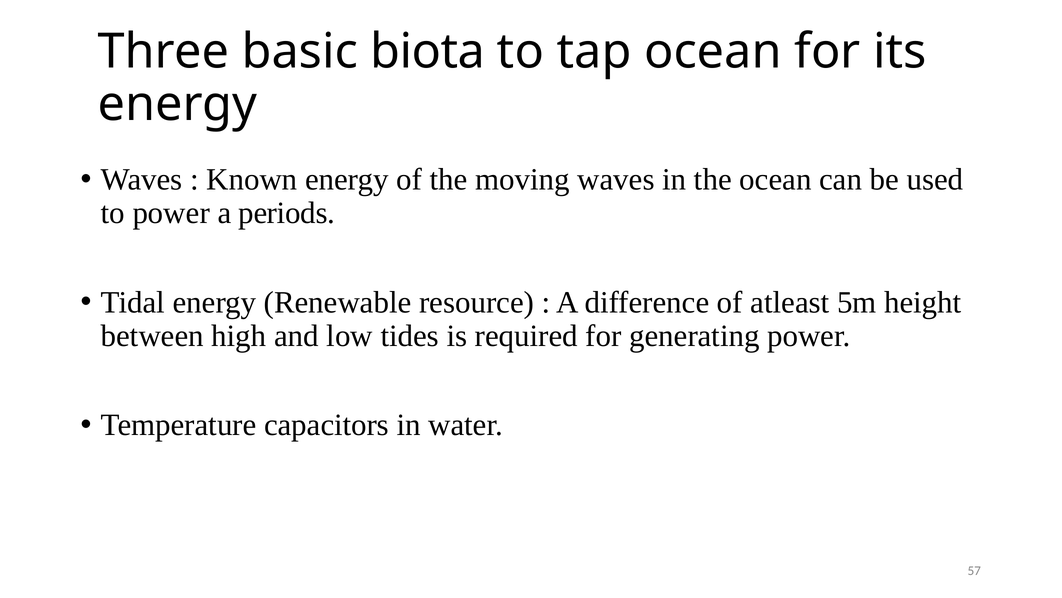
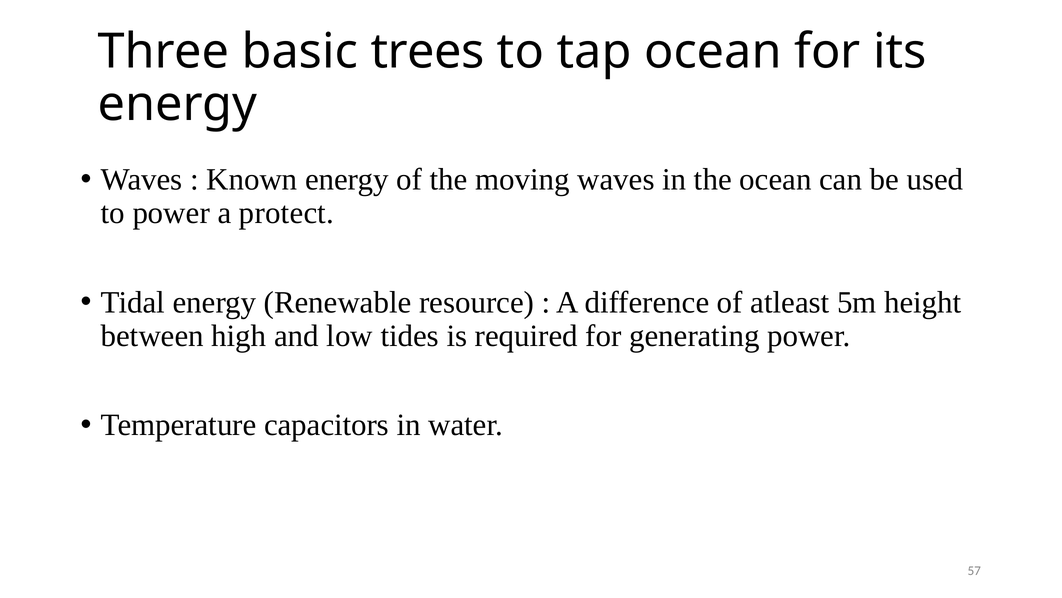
biota: biota -> trees (428, 51)
periods: periods -> protect (286, 213)
